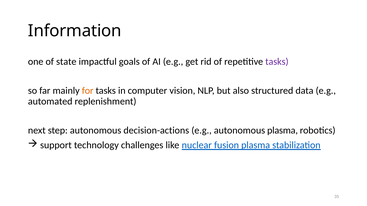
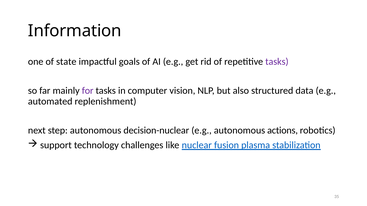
for colour: orange -> purple (88, 91)
decision-actions: decision-actions -> decision-nuclear (156, 131)
autonomous plasma: plasma -> actions (283, 131)
